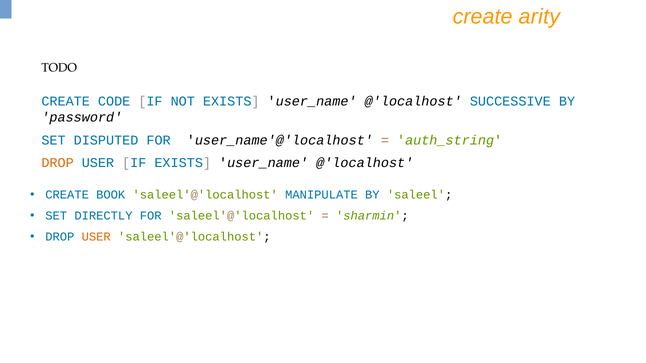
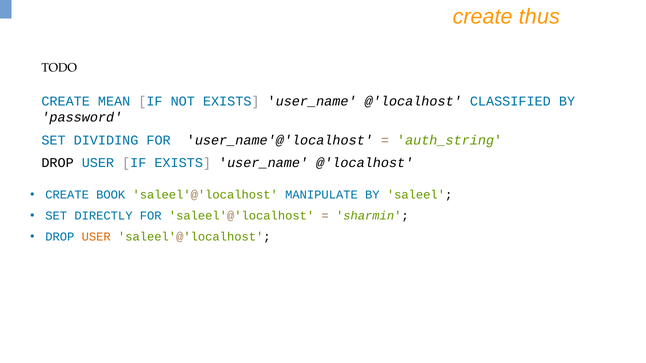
arity: arity -> thus (539, 17)
CODE: CODE -> MEAN (114, 101)
SUCCESSIVE: SUCCESSIVE -> CLASSIFIED (510, 101)
DISPUTED: DISPUTED -> DIVIDING (106, 140)
DROP colour: orange -> black (58, 163)
